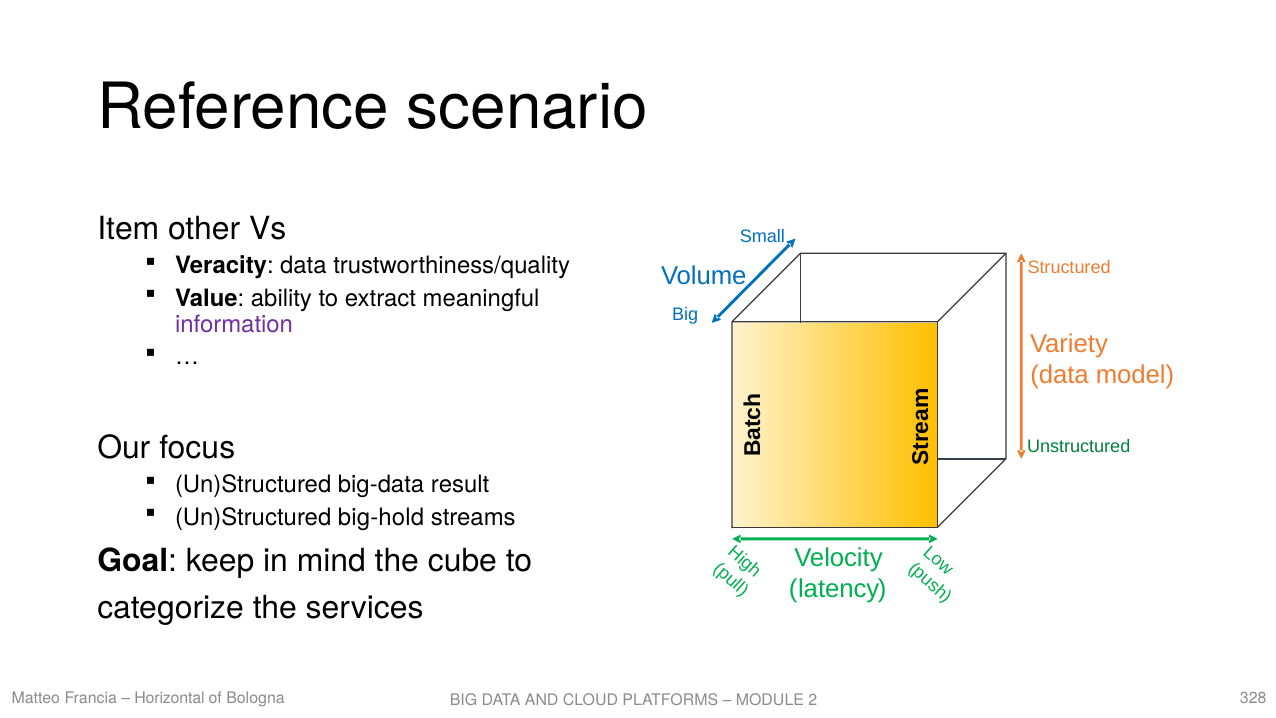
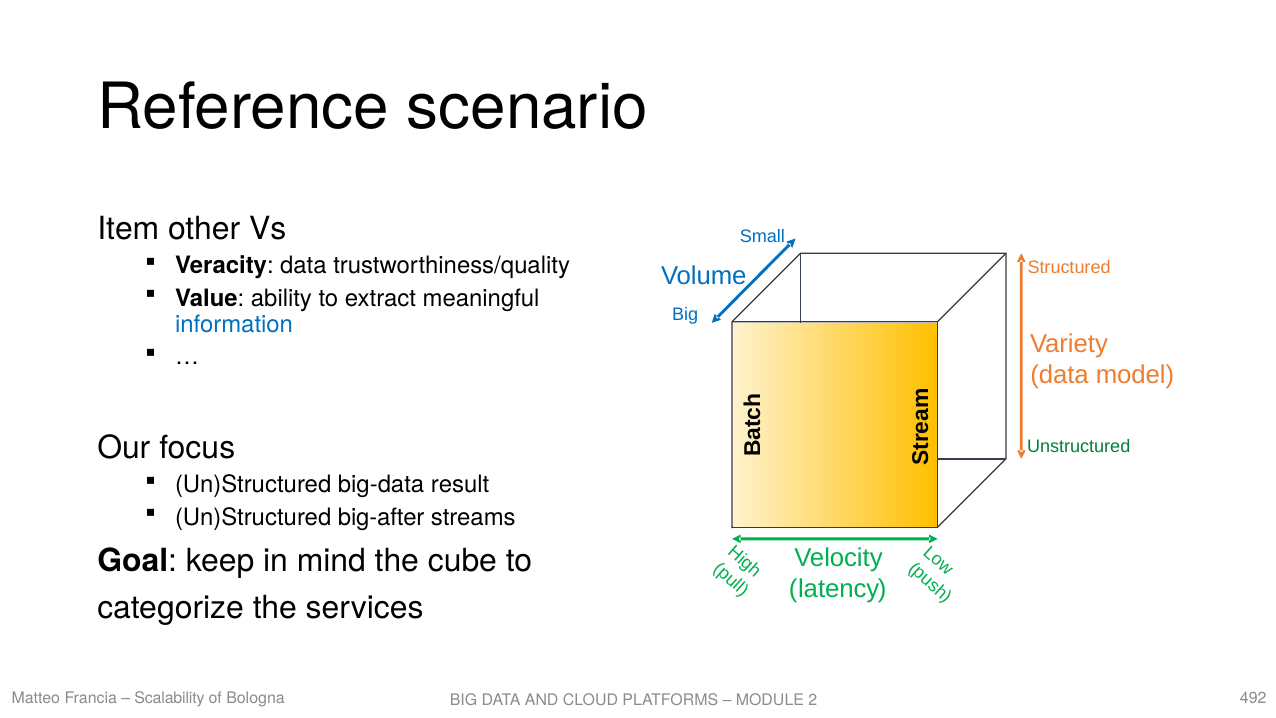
information colour: purple -> blue (234, 324)
big-hold: big-hold -> big-after (381, 517)
Horizontal: Horizontal -> Scalability (169, 698)
328: 328 -> 492 (1253, 698)
